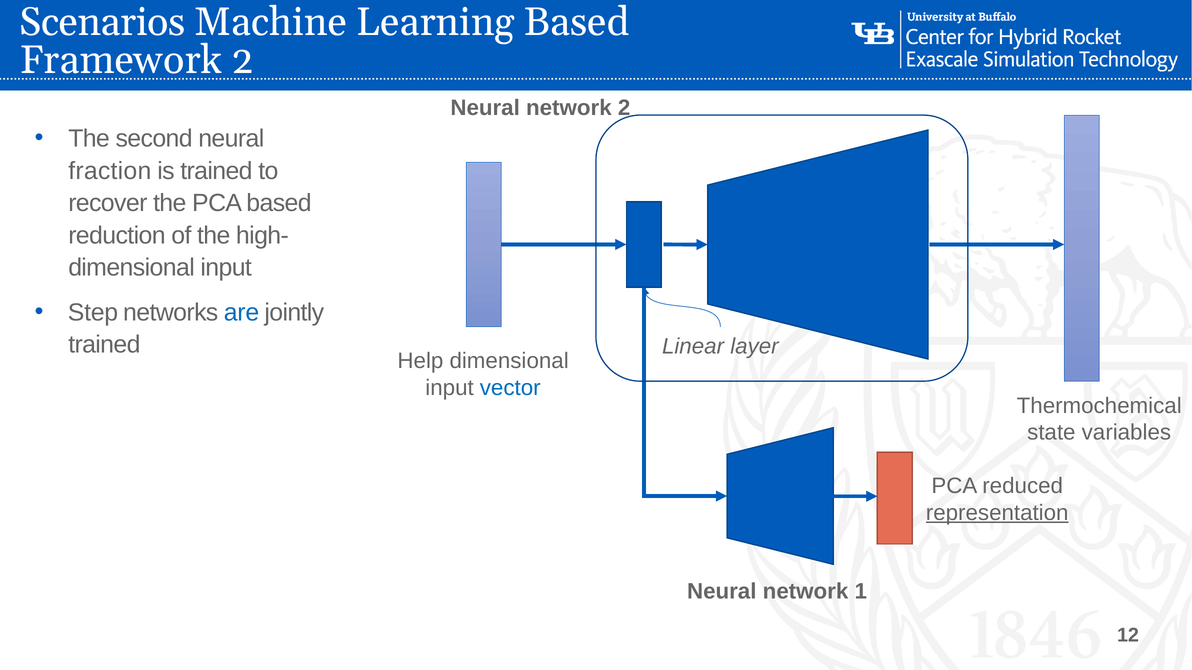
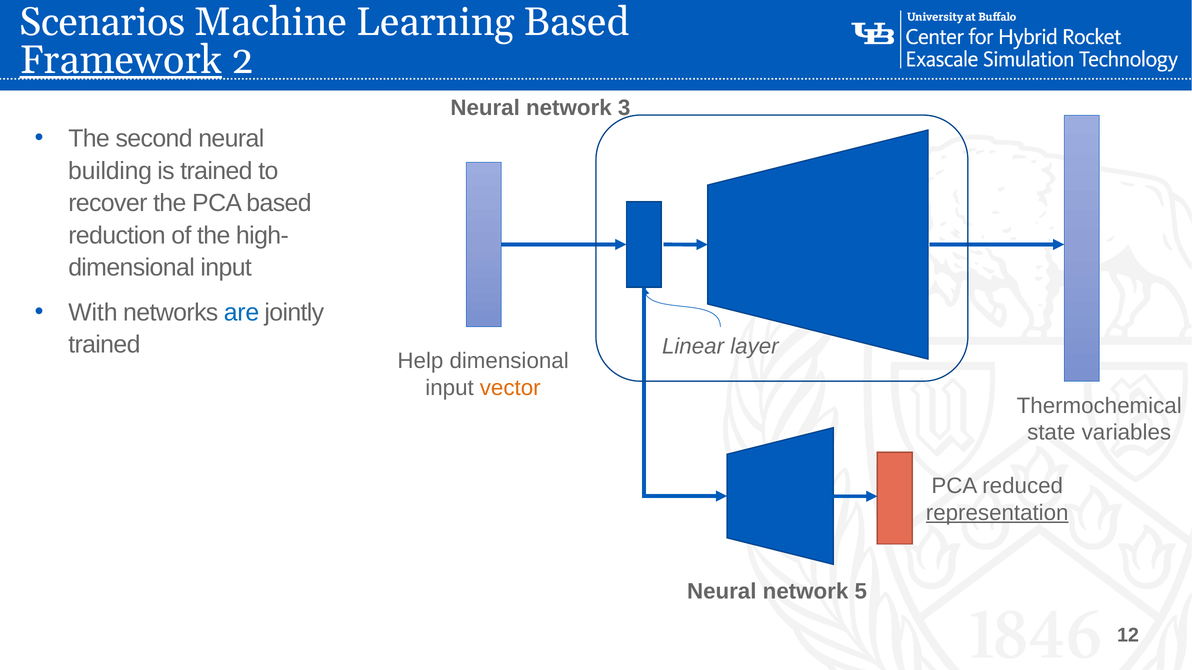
Framework underline: none -> present (121, 60)
network 2: 2 -> 3 (624, 108)
fraction: fraction -> building (110, 171)
Step: Step -> With (93, 313)
vector colour: blue -> orange (510, 388)
1: 1 -> 5 (861, 592)
